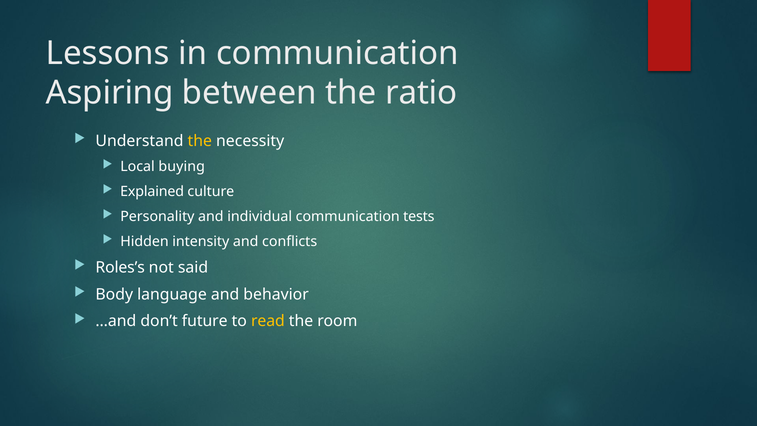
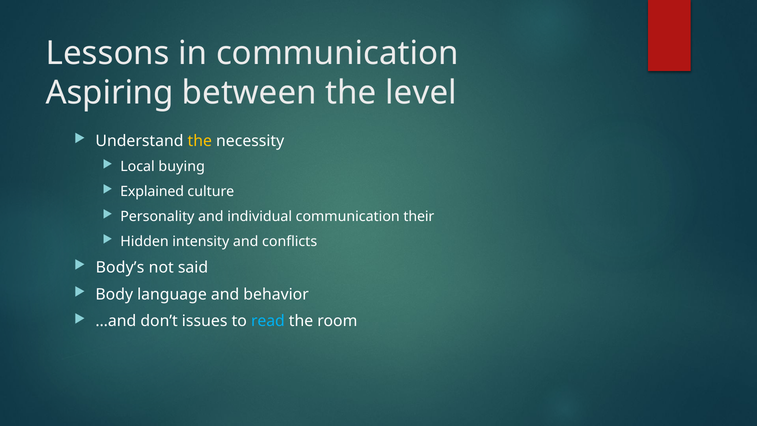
ratio: ratio -> level (421, 93)
tests: tests -> their (419, 216)
Roles’s: Roles’s -> Body’s (120, 267)
future: future -> issues (205, 321)
read colour: yellow -> light blue (268, 321)
